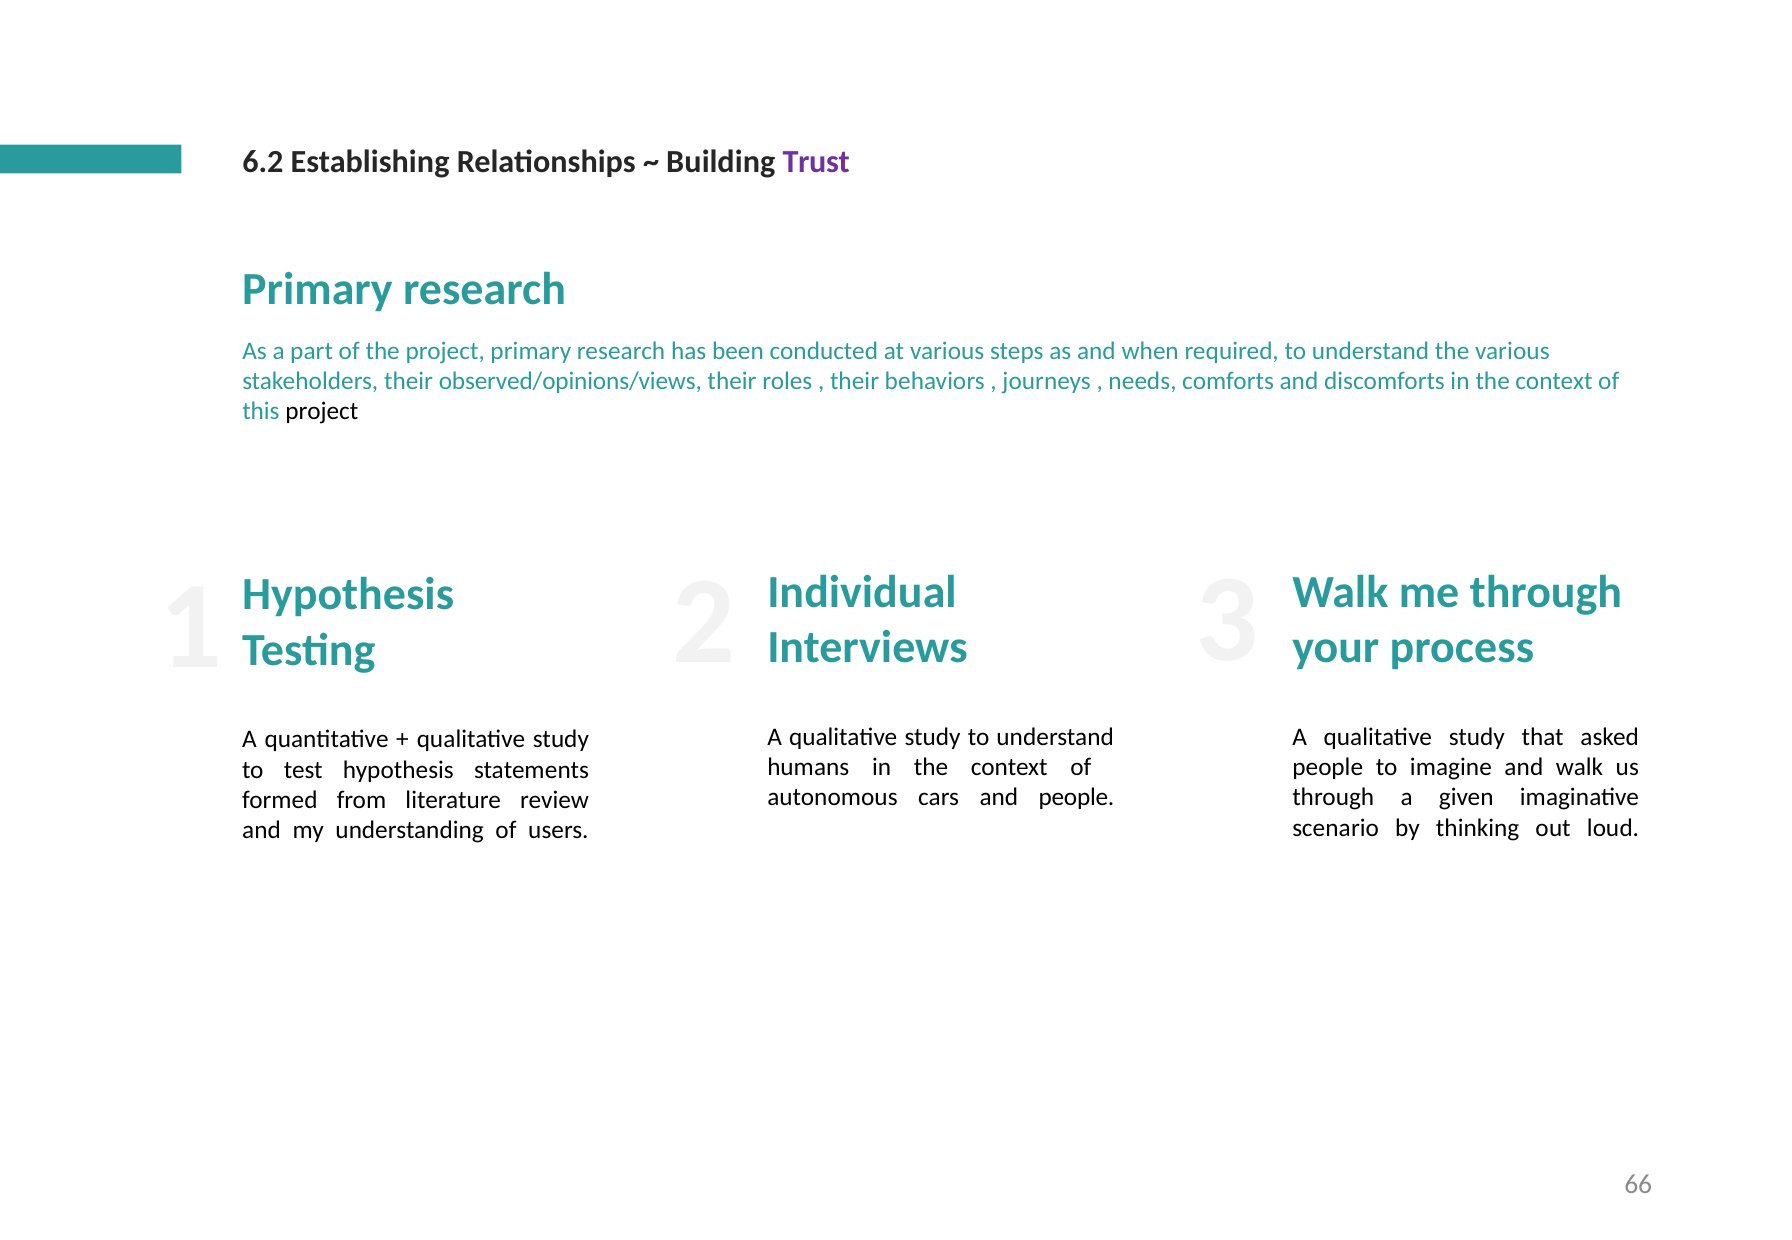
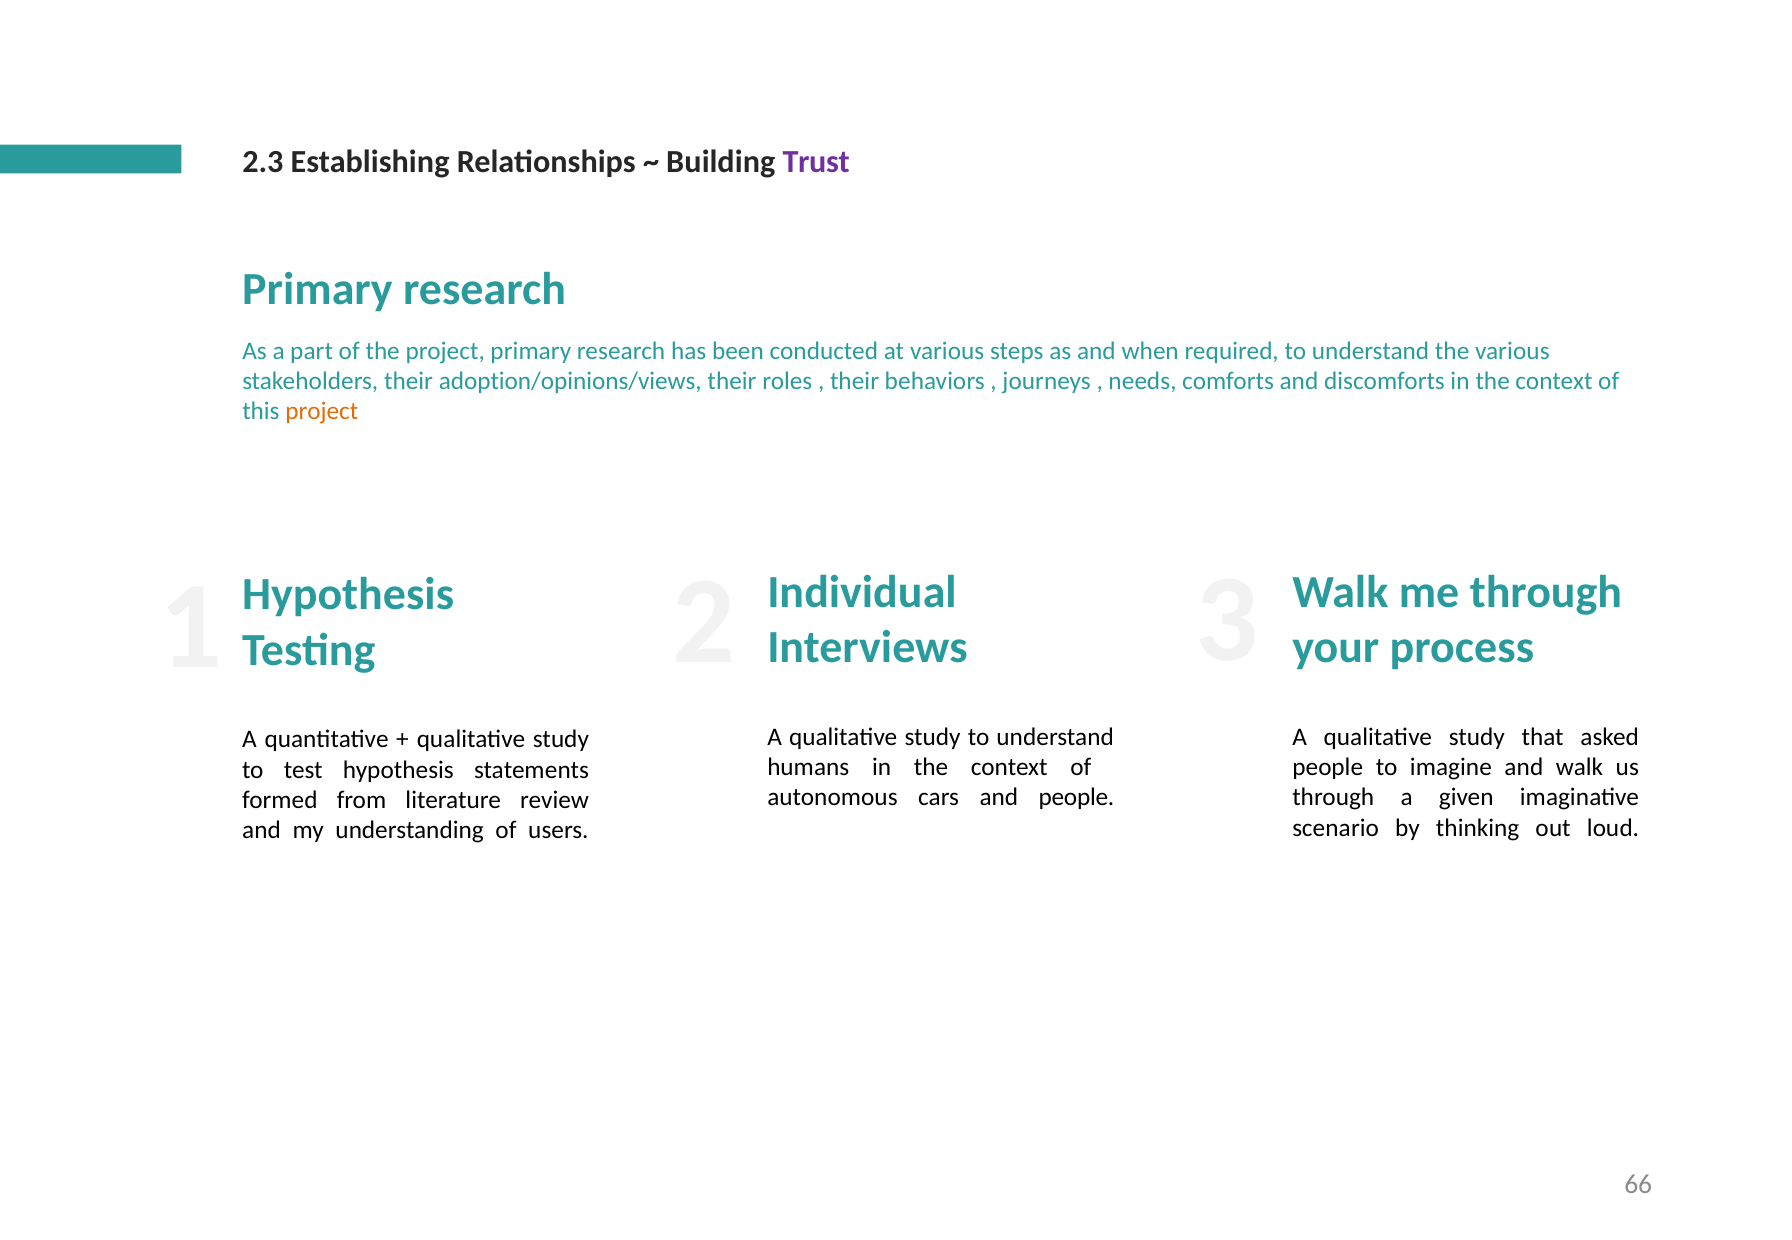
6.2: 6.2 -> 2.3 (263, 162)
observed/opinions/views: observed/opinions/views -> adoption/opinions/views (570, 381)
project colour: black -> orange (322, 412)
